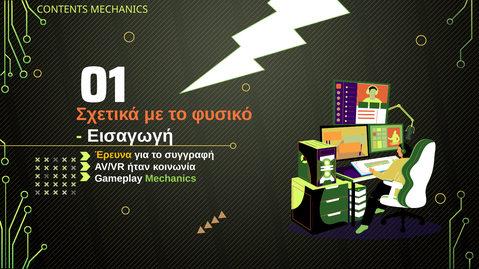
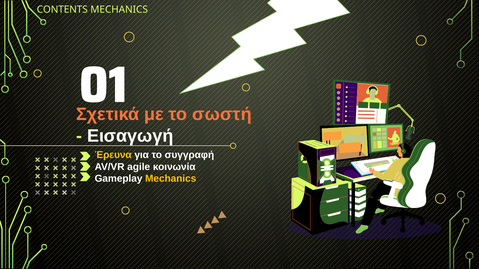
φυσικό: φυσικό -> σωστή (222, 115)
ήταν: ήταν -> agile (139, 167)
Mechanics colour: light green -> yellow (171, 179)
